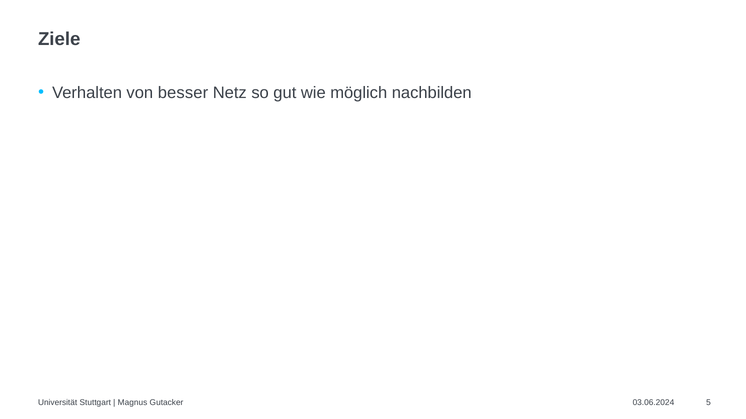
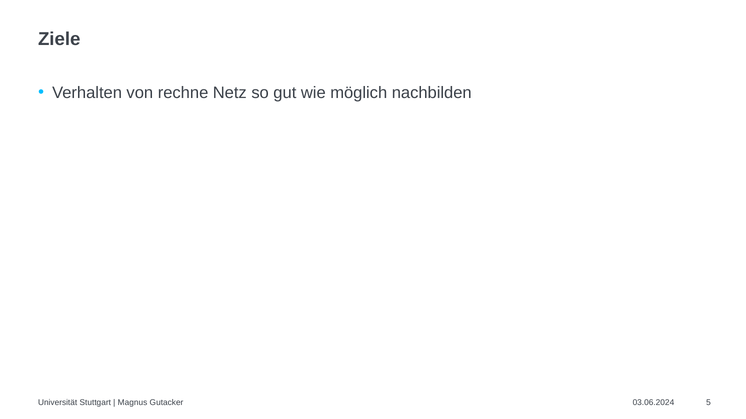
besser: besser -> rechne (183, 93)
